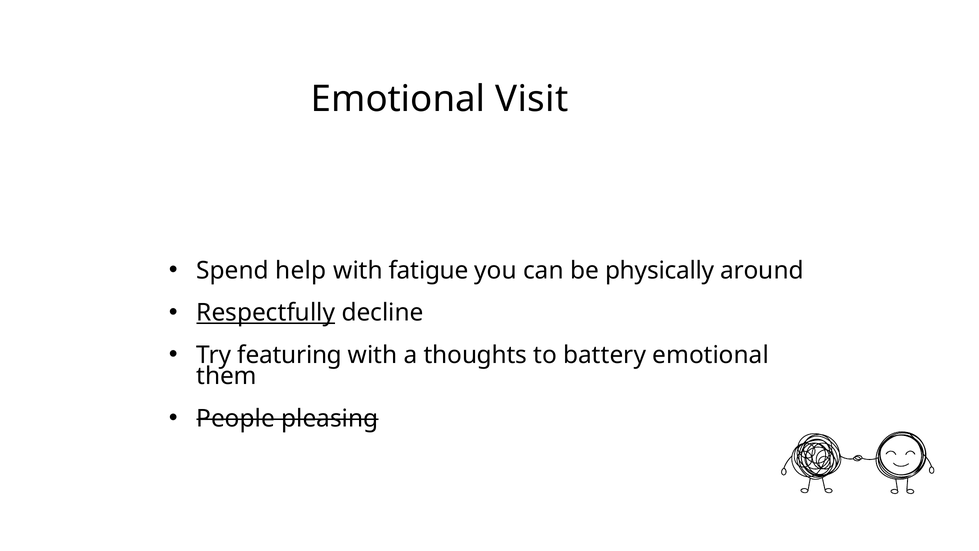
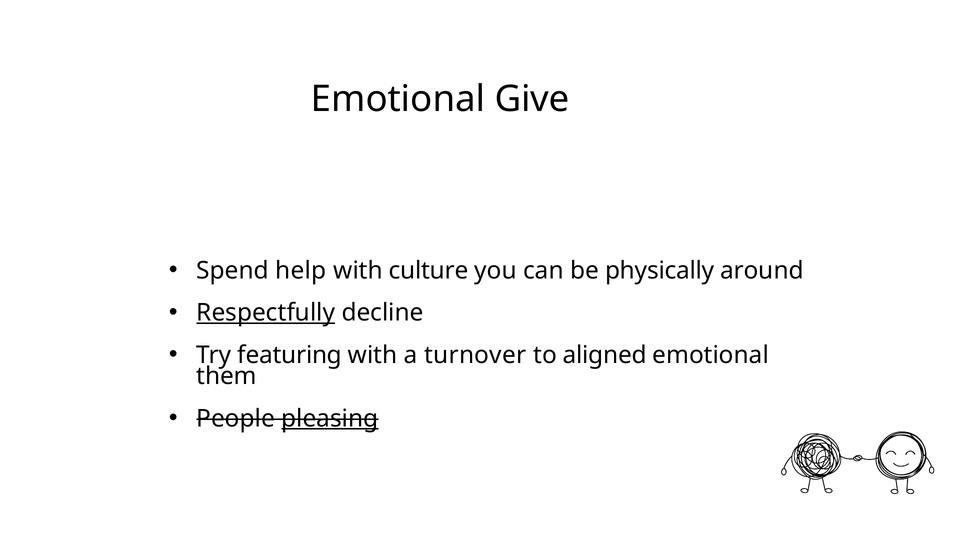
Visit: Visit -> Give (532, 99)
fatigue: fatigue -> culture (429, 270)
thoughts: thoughts -> turnover (475, 355)
battery: battery -> aligned (605, 355)
pleasing underline: none -> present (330, 418)
